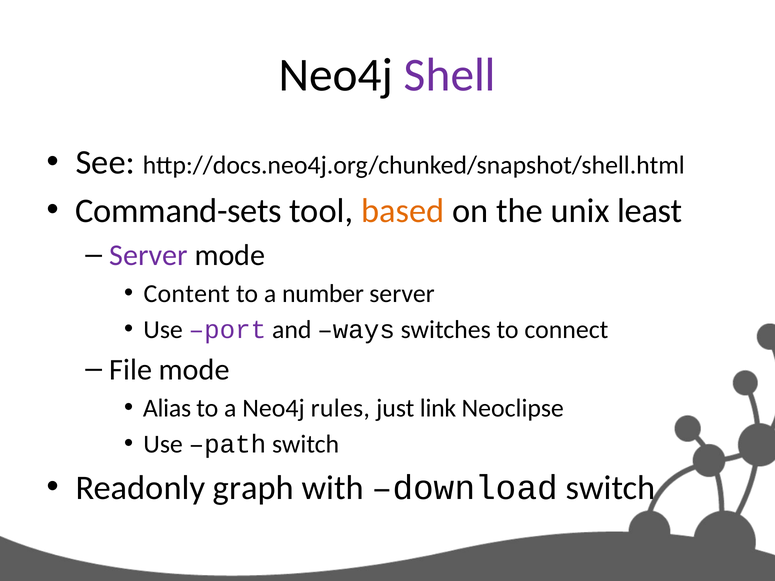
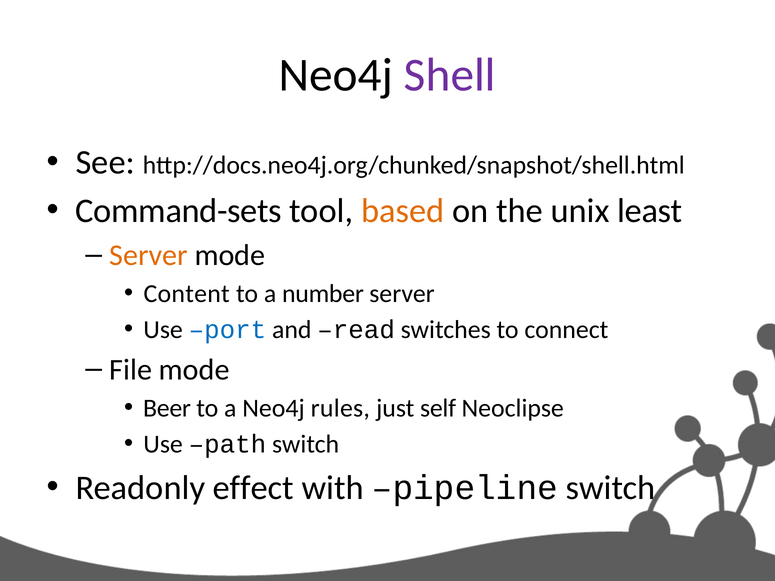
Server colour: purple -> orange (149, 255)
port colour: purple -> blue (227, 330)
ways: ways -> read (356, 330)
Alias: Alias -> Beer (167, 408)
link: link -> self (438, 408)
graph: graph -> effect (253, 488)
download: download -> pipeline (465, 488)
